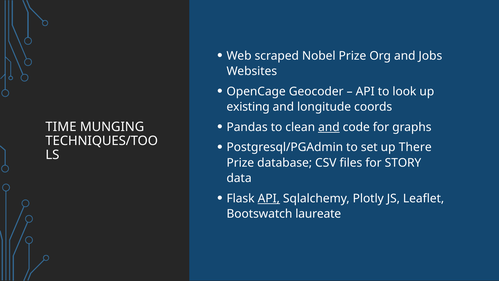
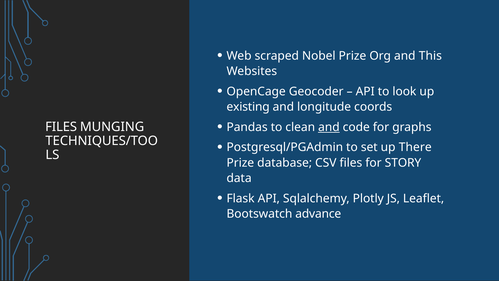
Jobs: Jobs -> This (430, 56)
TIME: TIME -> FILES (61, 127)
API underline: present -> none (269, 198)
laureate: laureate -> advance (318, 214)
